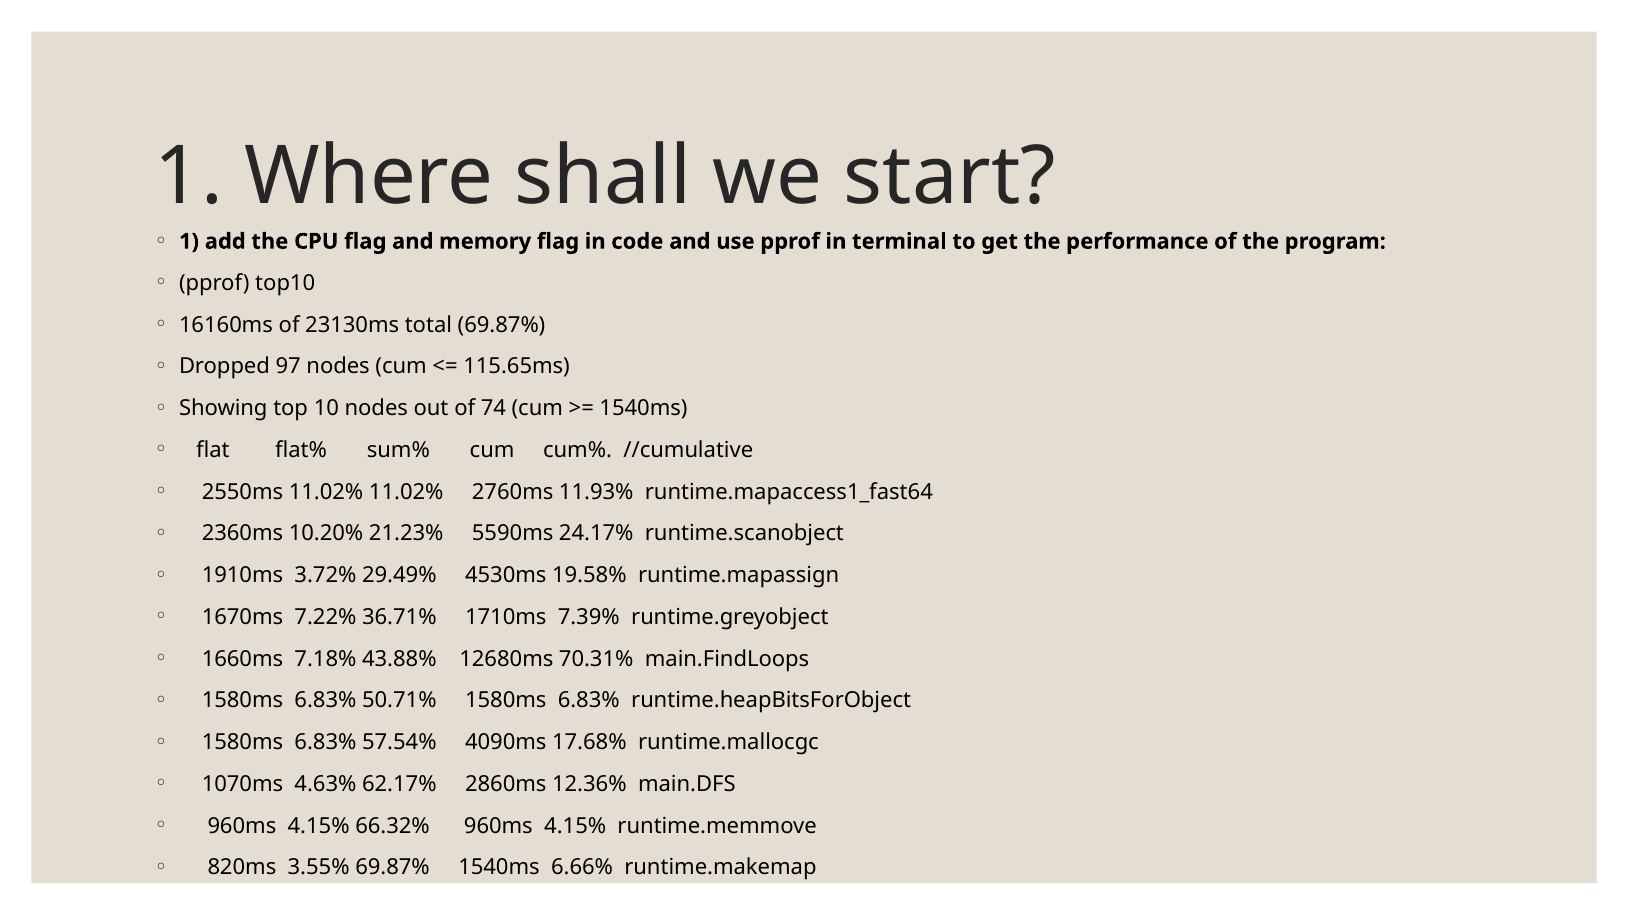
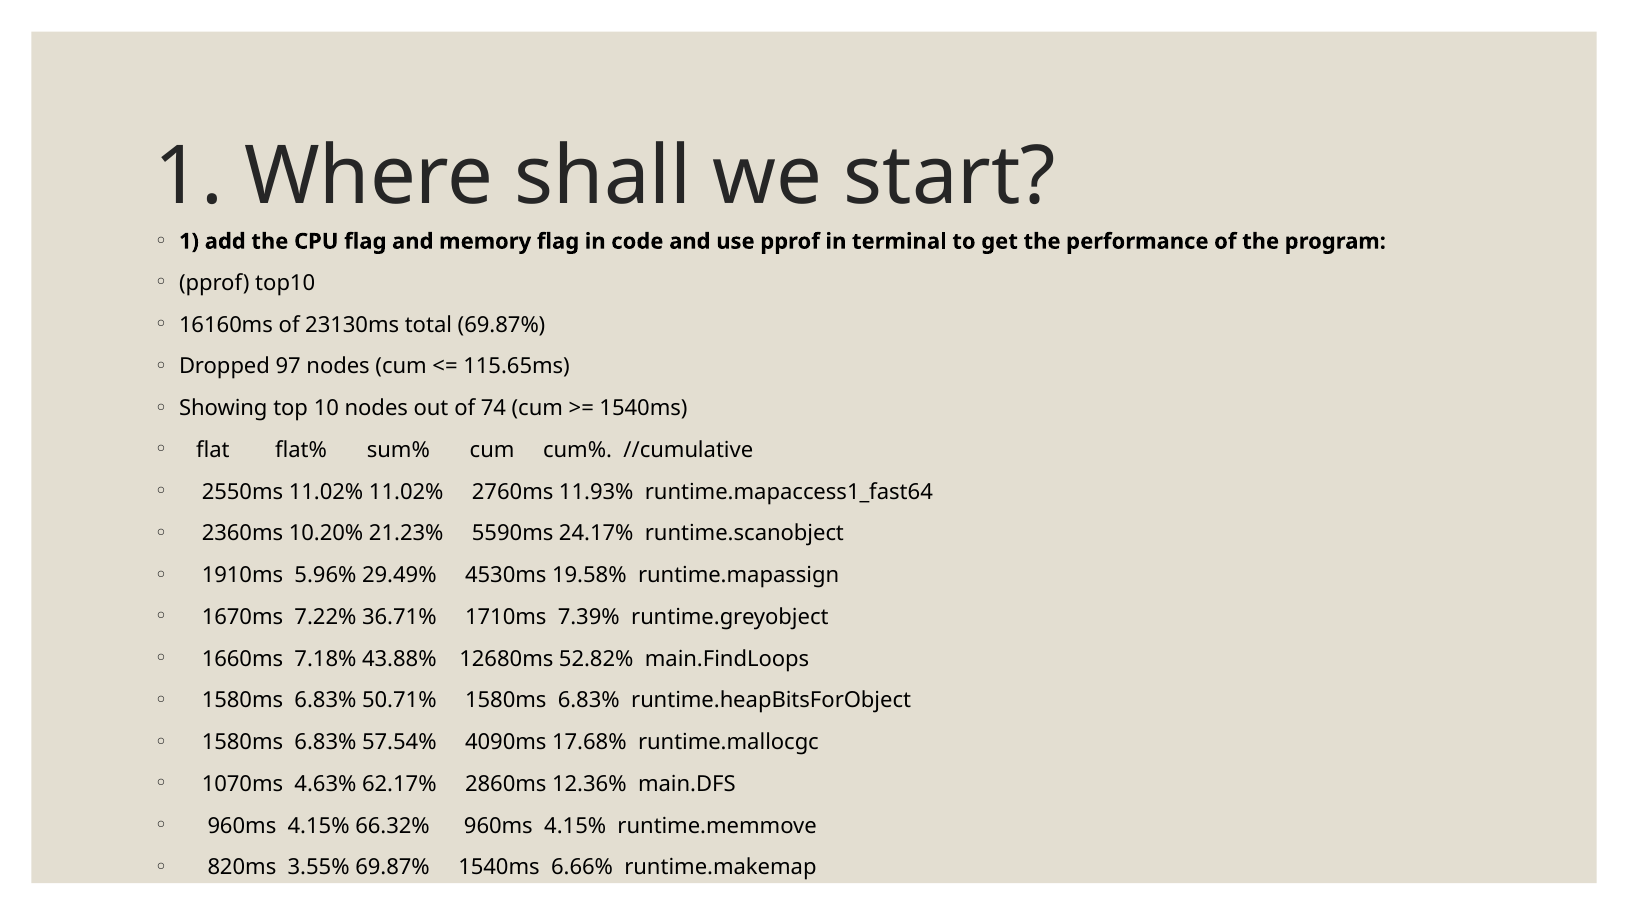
3.72%: 3.72% -> 5.96% (325, 576)
70.31%: 70.31% -> 52.82% (596, 659)
